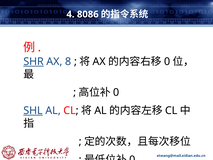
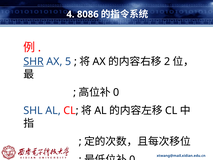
8: 8 -> 5 (68, 61)
0: 0 -> 2 (167, 61)
SHL underline: present -> none (33, 110)
